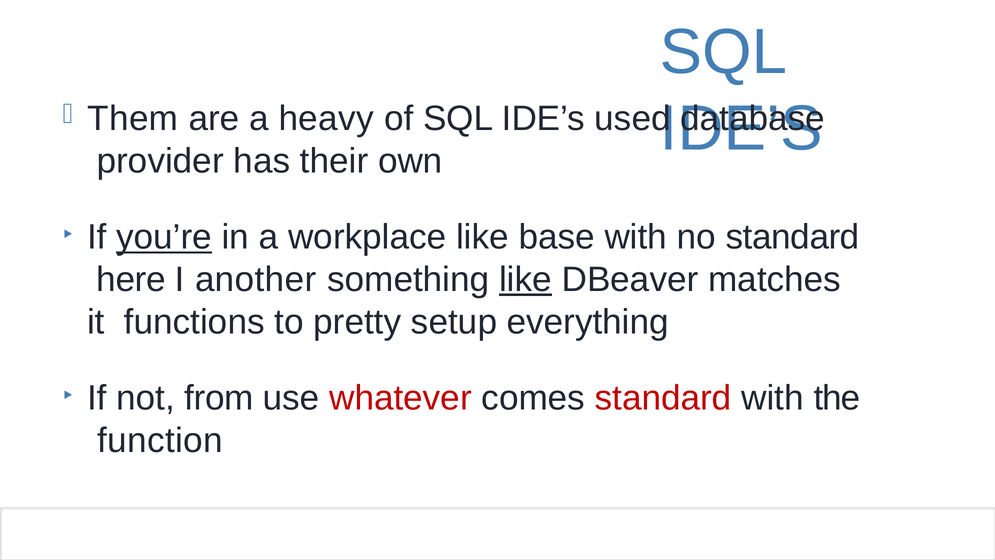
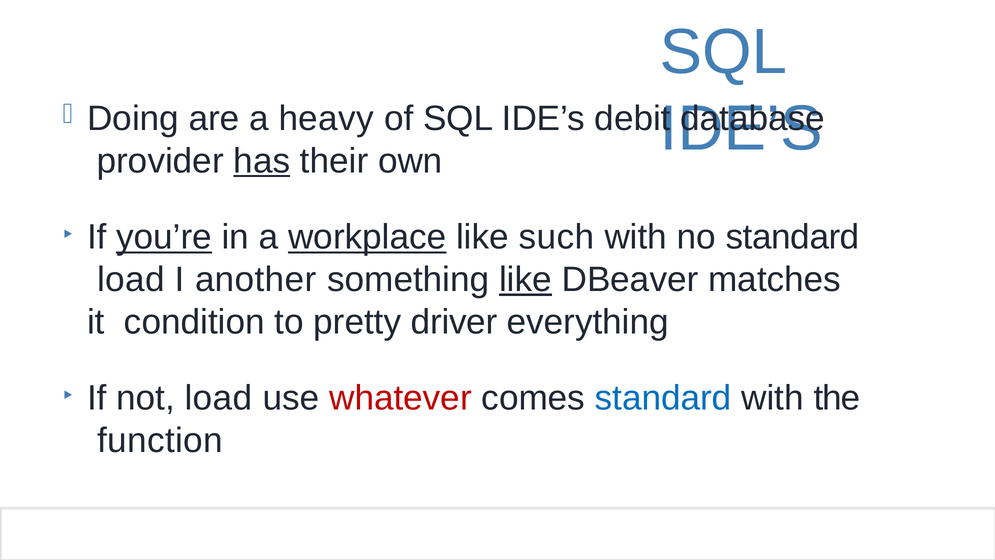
Them: Them -> Doing (133, 119)
used: used -> debit (633, 119)
has underline: none -> present (262, 161)
workplace underline: none -> present (367, 237)
base: base -> such (557, 237)
here: here -> load (131, 279)
functions: functions -> condition (194, 322)
setup: setup -> driver (454, 322)
not from: from -> load (219, 398)
standard colour: red -> blue (663, 398)
